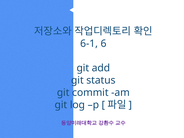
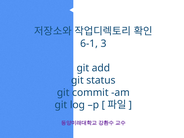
6: 6 -> 3 (104, 43)
